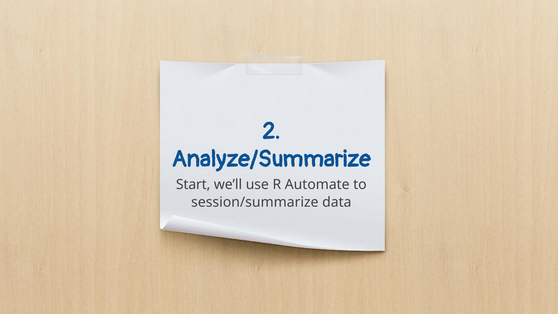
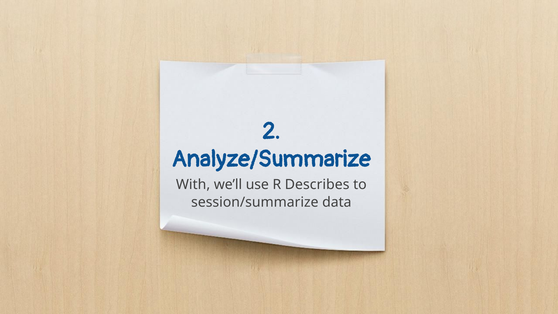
Start: Start -> With (193, 185)
Automate: Automate -> Describes (317, 185)
